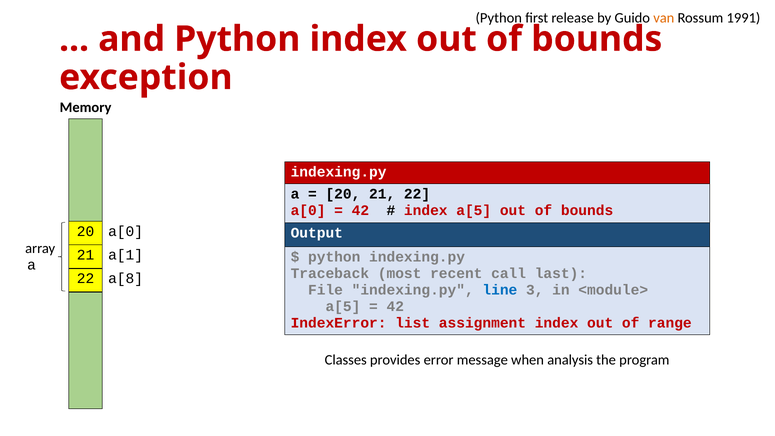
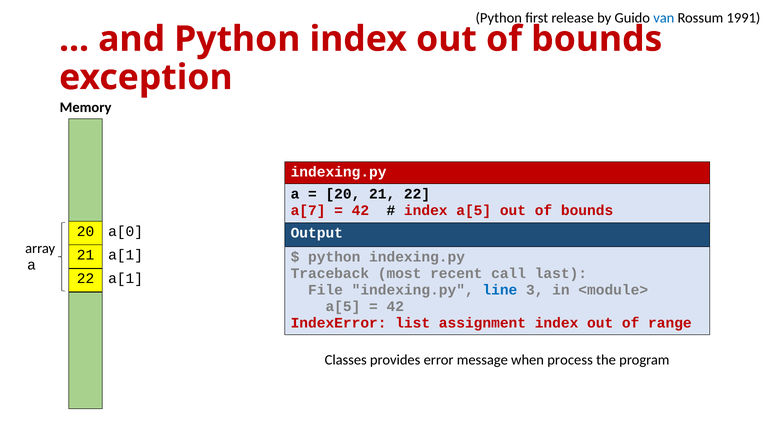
van colour: orange -> blue (664, 18)
a[0: a[0 -> a[7 (308, 211)
22 a[8: a[8 -> a[1 (126, 279)
analysis: analysis -> process (570, 360)
